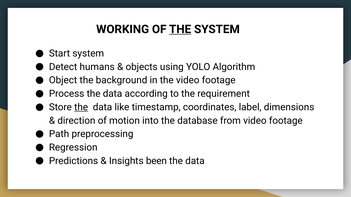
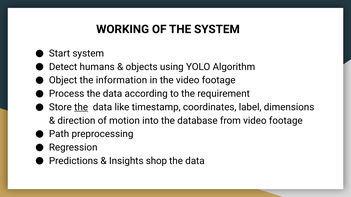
THE underline: present -> none (180, 29)
background: background -> information (121, 80)
been: been -> shop (156, 161)
